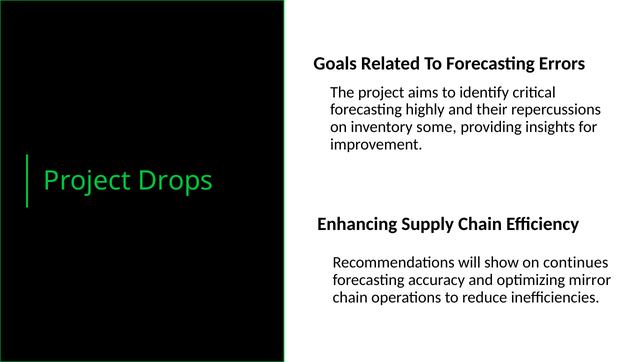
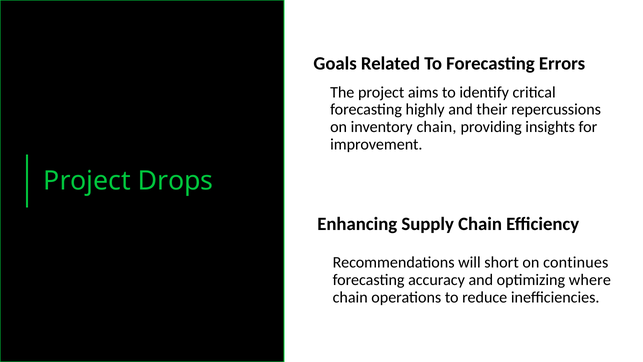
inventory some: some -> chain (436, 127)
show: show -> short (502, 262)
mirror: mirror -> where (590, 280)
